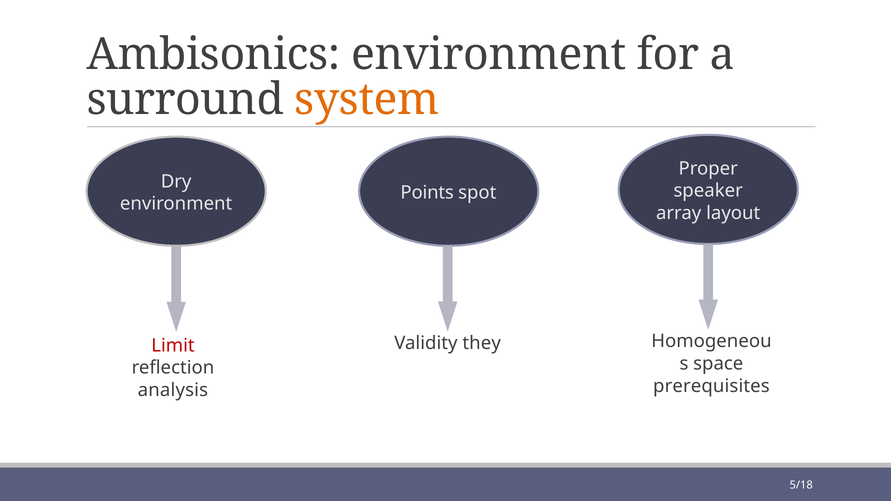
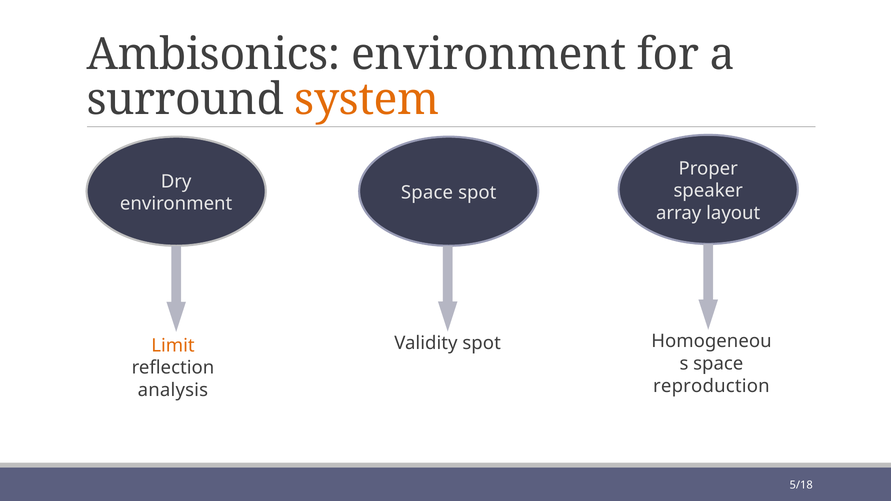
Points: Points -> Space (427, 193)
Validity they: they -> spot (482, 343)
Limit colour: red -> orange (173, 346)
prerequisites: prerequisites -> reproduction (711, 386)
